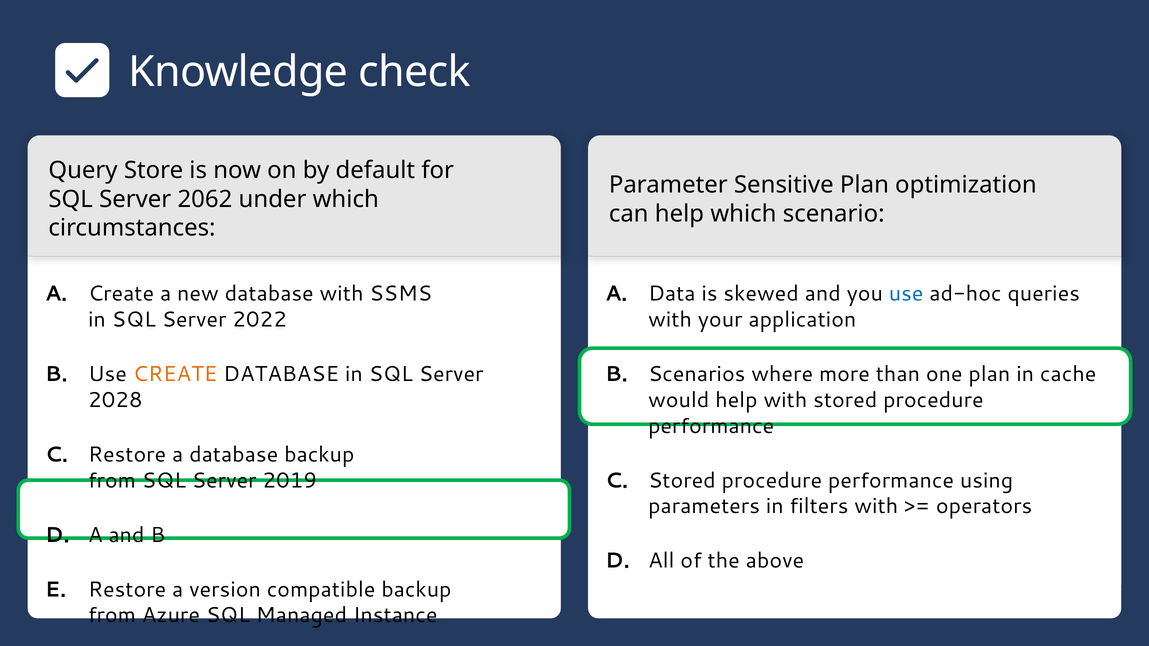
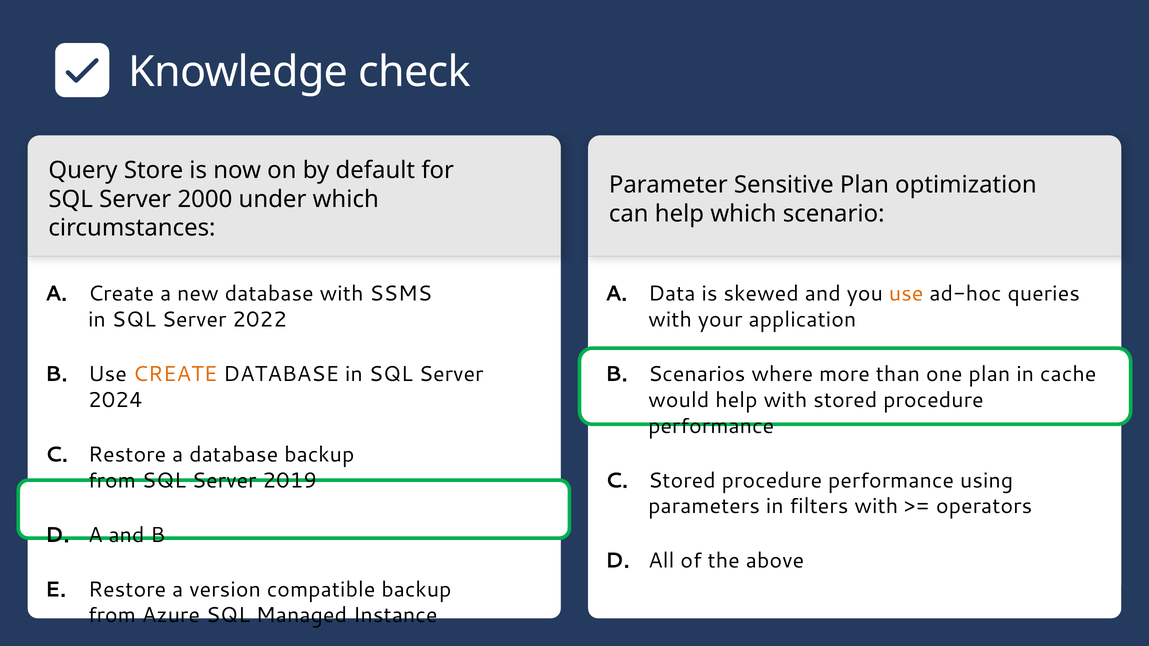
2062: 2062 -> 2000 (205, 199)
use colour: blue -> orange (906, 294)
2028: 2028 -> 2024 (115, 400)
